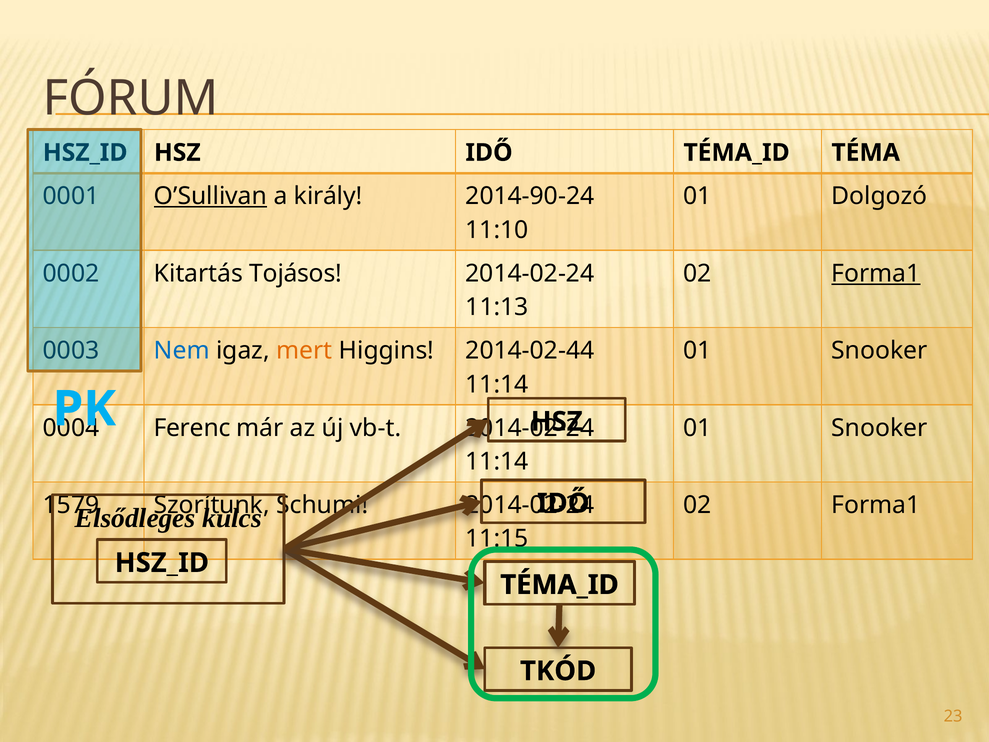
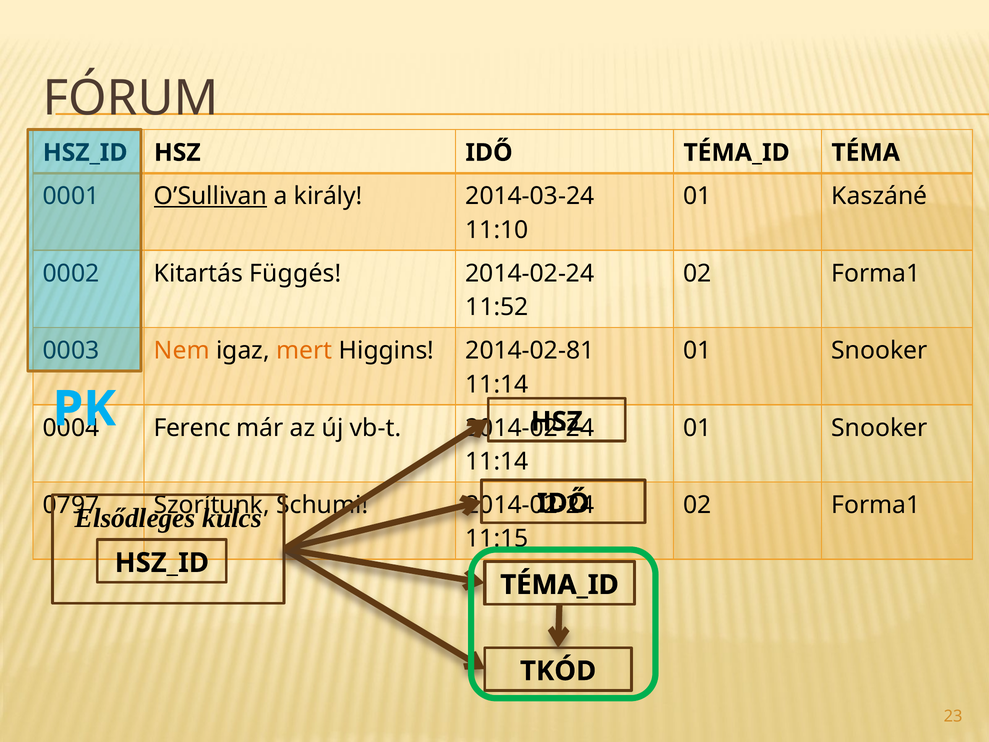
2014-90-24: 2014-90-24 -> 2014-03-24 (530, 196)
Dolgozó: Dolgozó -> Kaszáné (879, 196)
Tojásos: Tojásos -> Függés (295, 273)
Forma1 underline: present -> none (876, 273)
11:13: 11:13 -> 11:52 (497, 307)
Nem colour: blue -> orange (182, 351)
2014-02-44: 2014-02-44 -> 2014-02-81 (530, 351)
1579: 1579 -> 0797 (71, 505)
